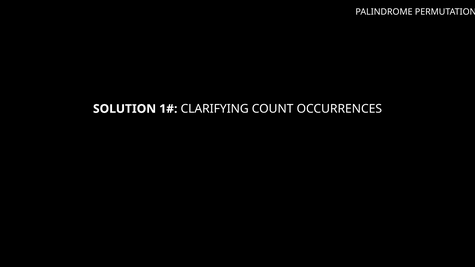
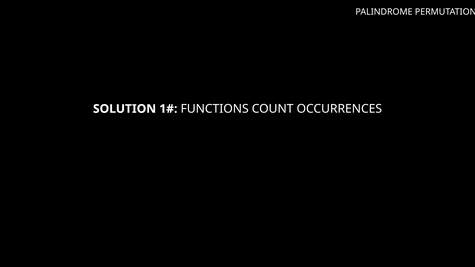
CLARIFYING: CLARIFYING -> FUNCTIONS (215, 109)
